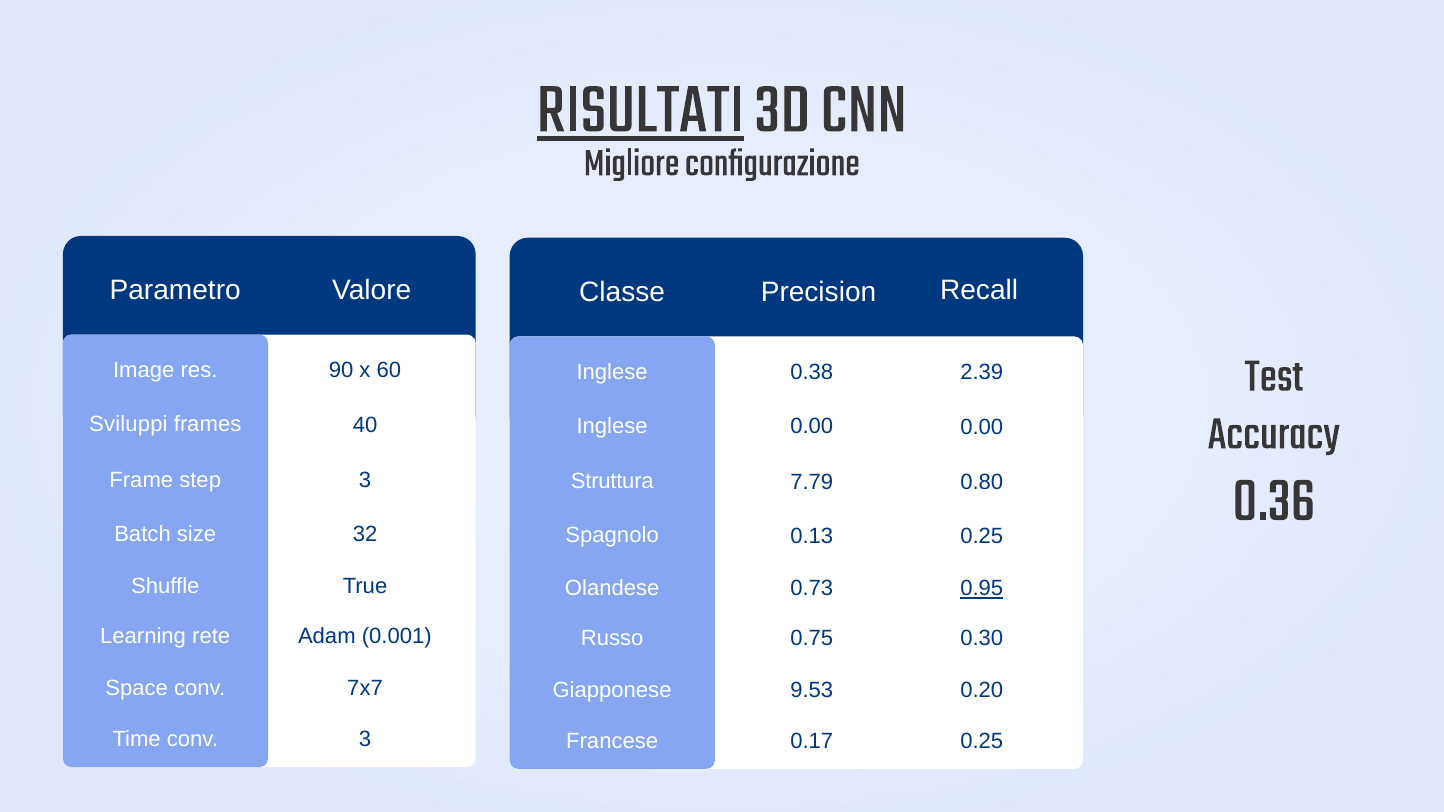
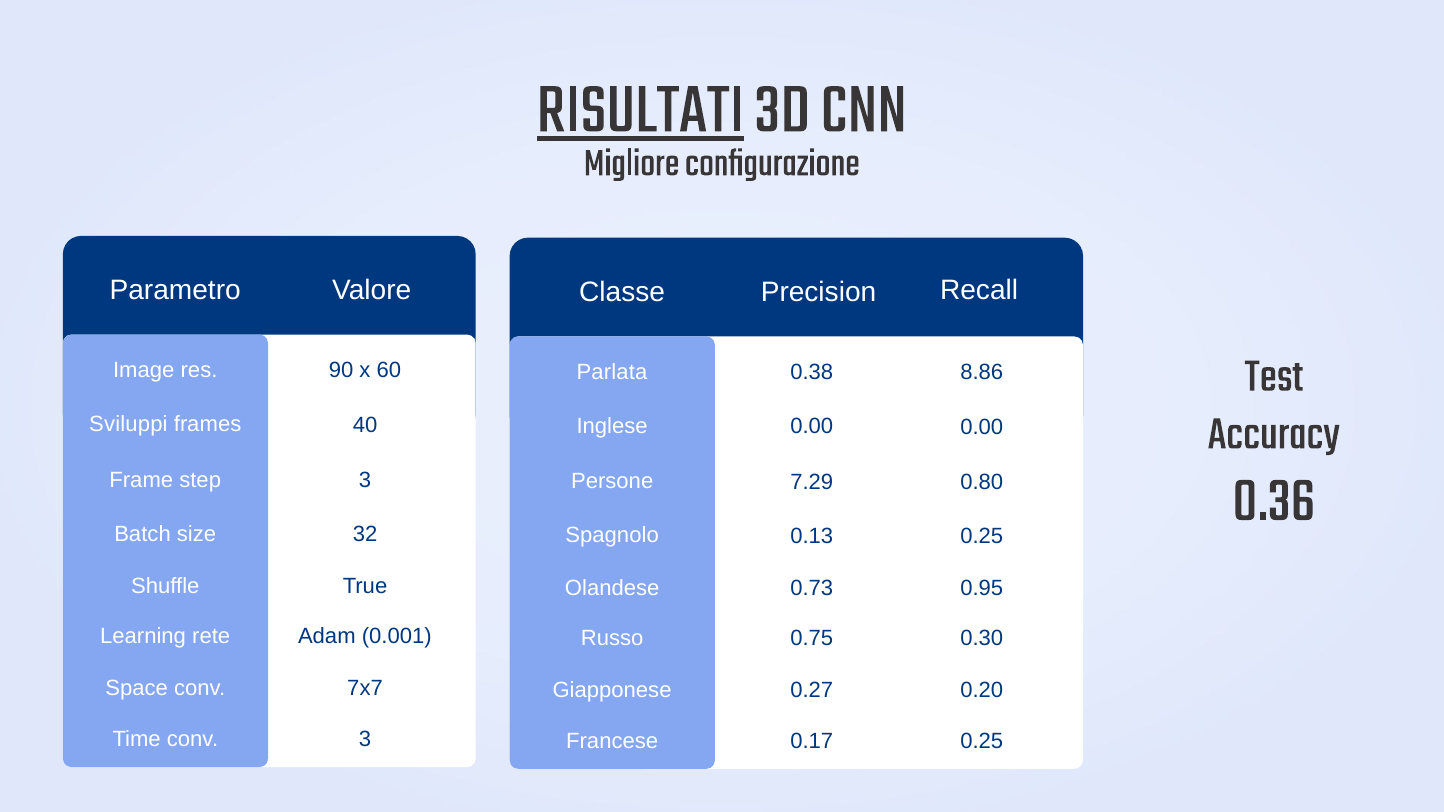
Inglese: Inglese -> Parlata (612, 372)
2.39: 2.39 -> 8.86 (982, 372)
Struttura: Struttura -> Persone (612, 482)
7.79: 7.79 -> 7.29 (812, 482)
0.95 underline: present -> none (982, 589)
9.53: 9.53 -> 0.27 (812, 691)
